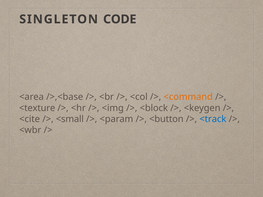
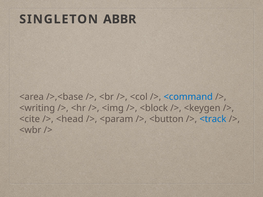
CODE: CODE -> ABBR (120, 19)
<command colour: orange -> blue (188, 97)
<texture: <texture -> <writing (37, 108)
<small: <small -> <head (70, 119)
